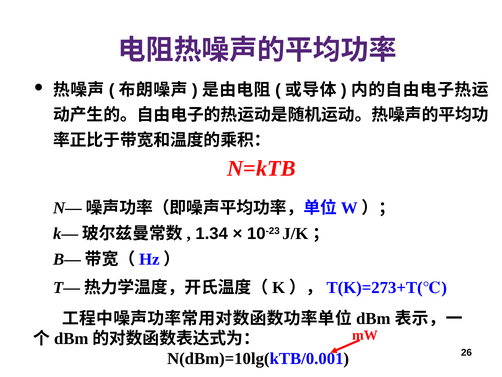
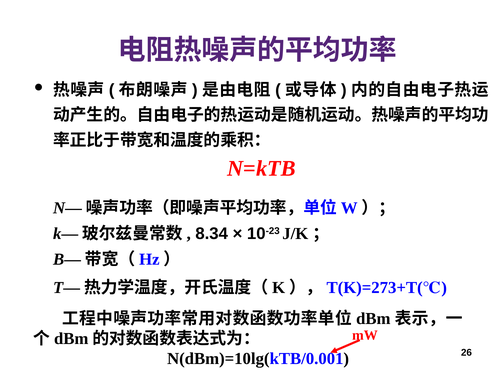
1.34: 1.34 -> 8.34 (212, 233)
